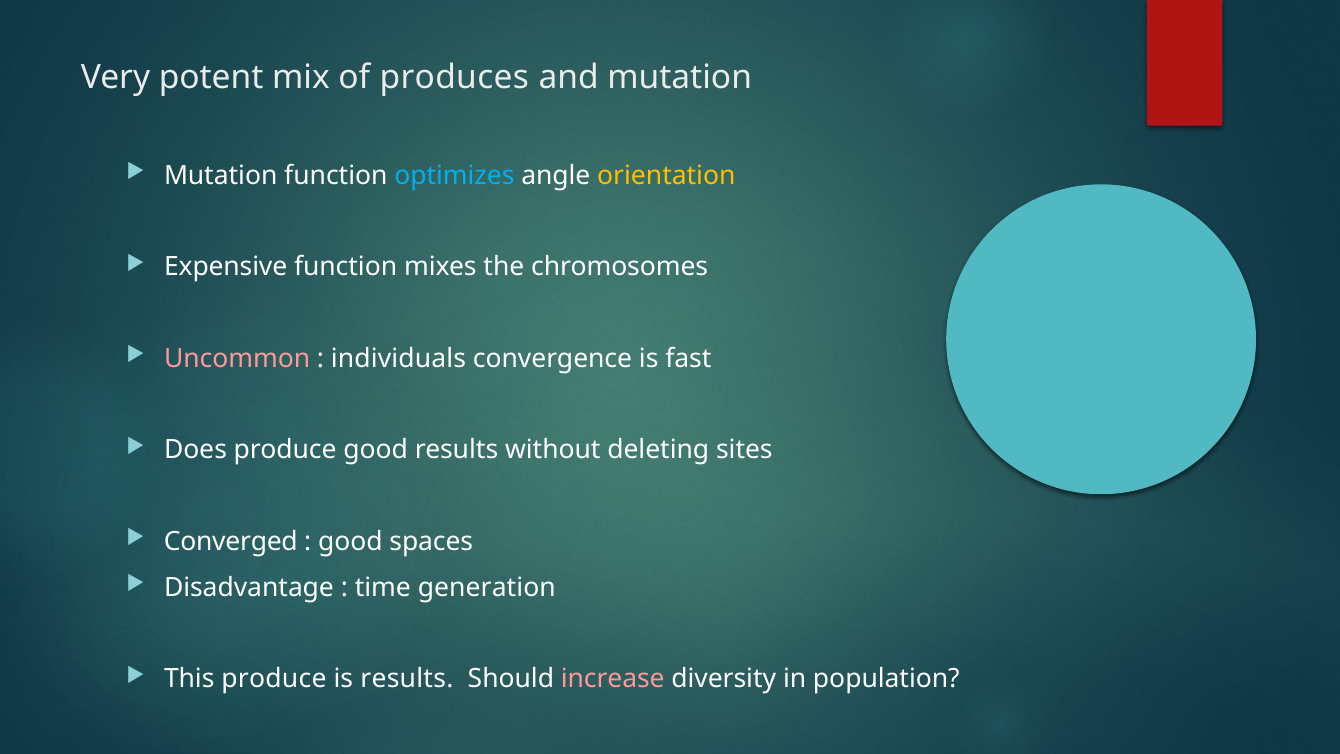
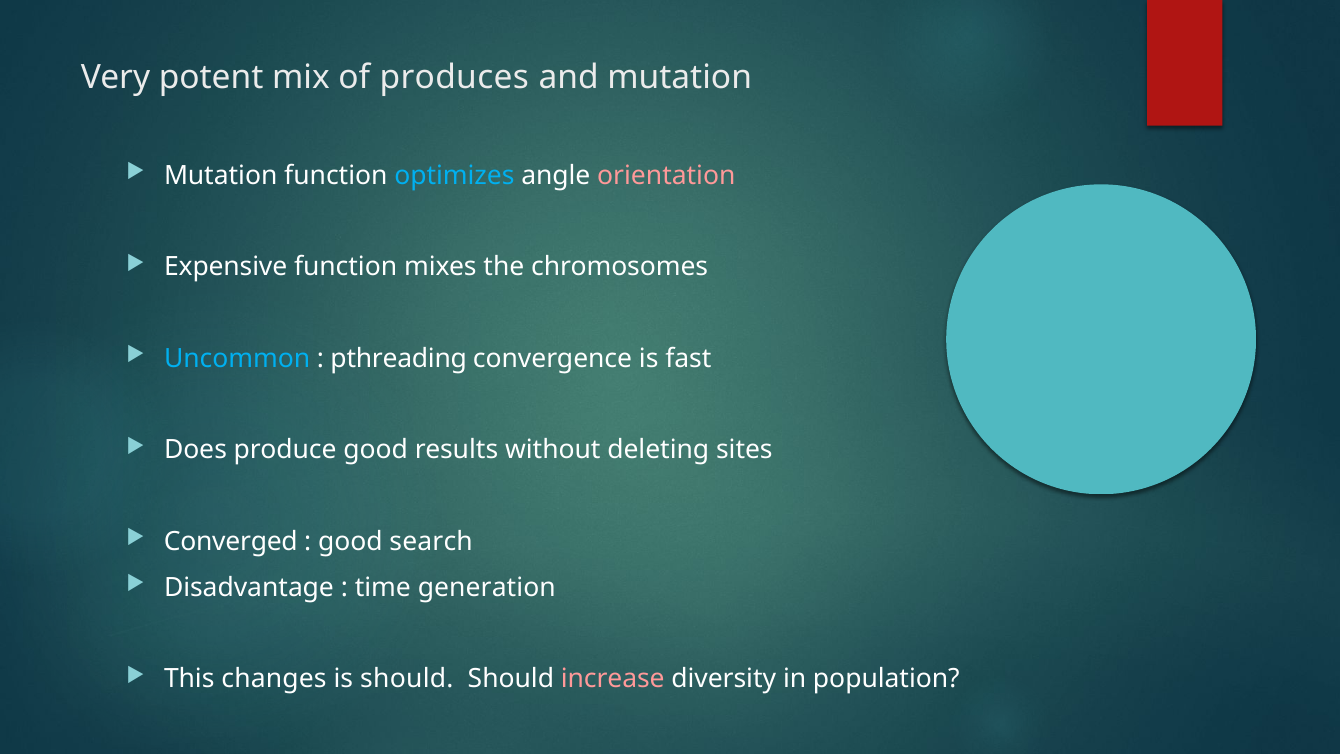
orientation colour: yellow -> pink (666, 175)
Uncommon colour: pink -> light blue (237, 358)
individuals: individuals -> pthreading (399, 358)
spaces: spaces -> search (431, 542)
This produce: produce -> changes (274, 679)
is results: results -> should (407, 679)
